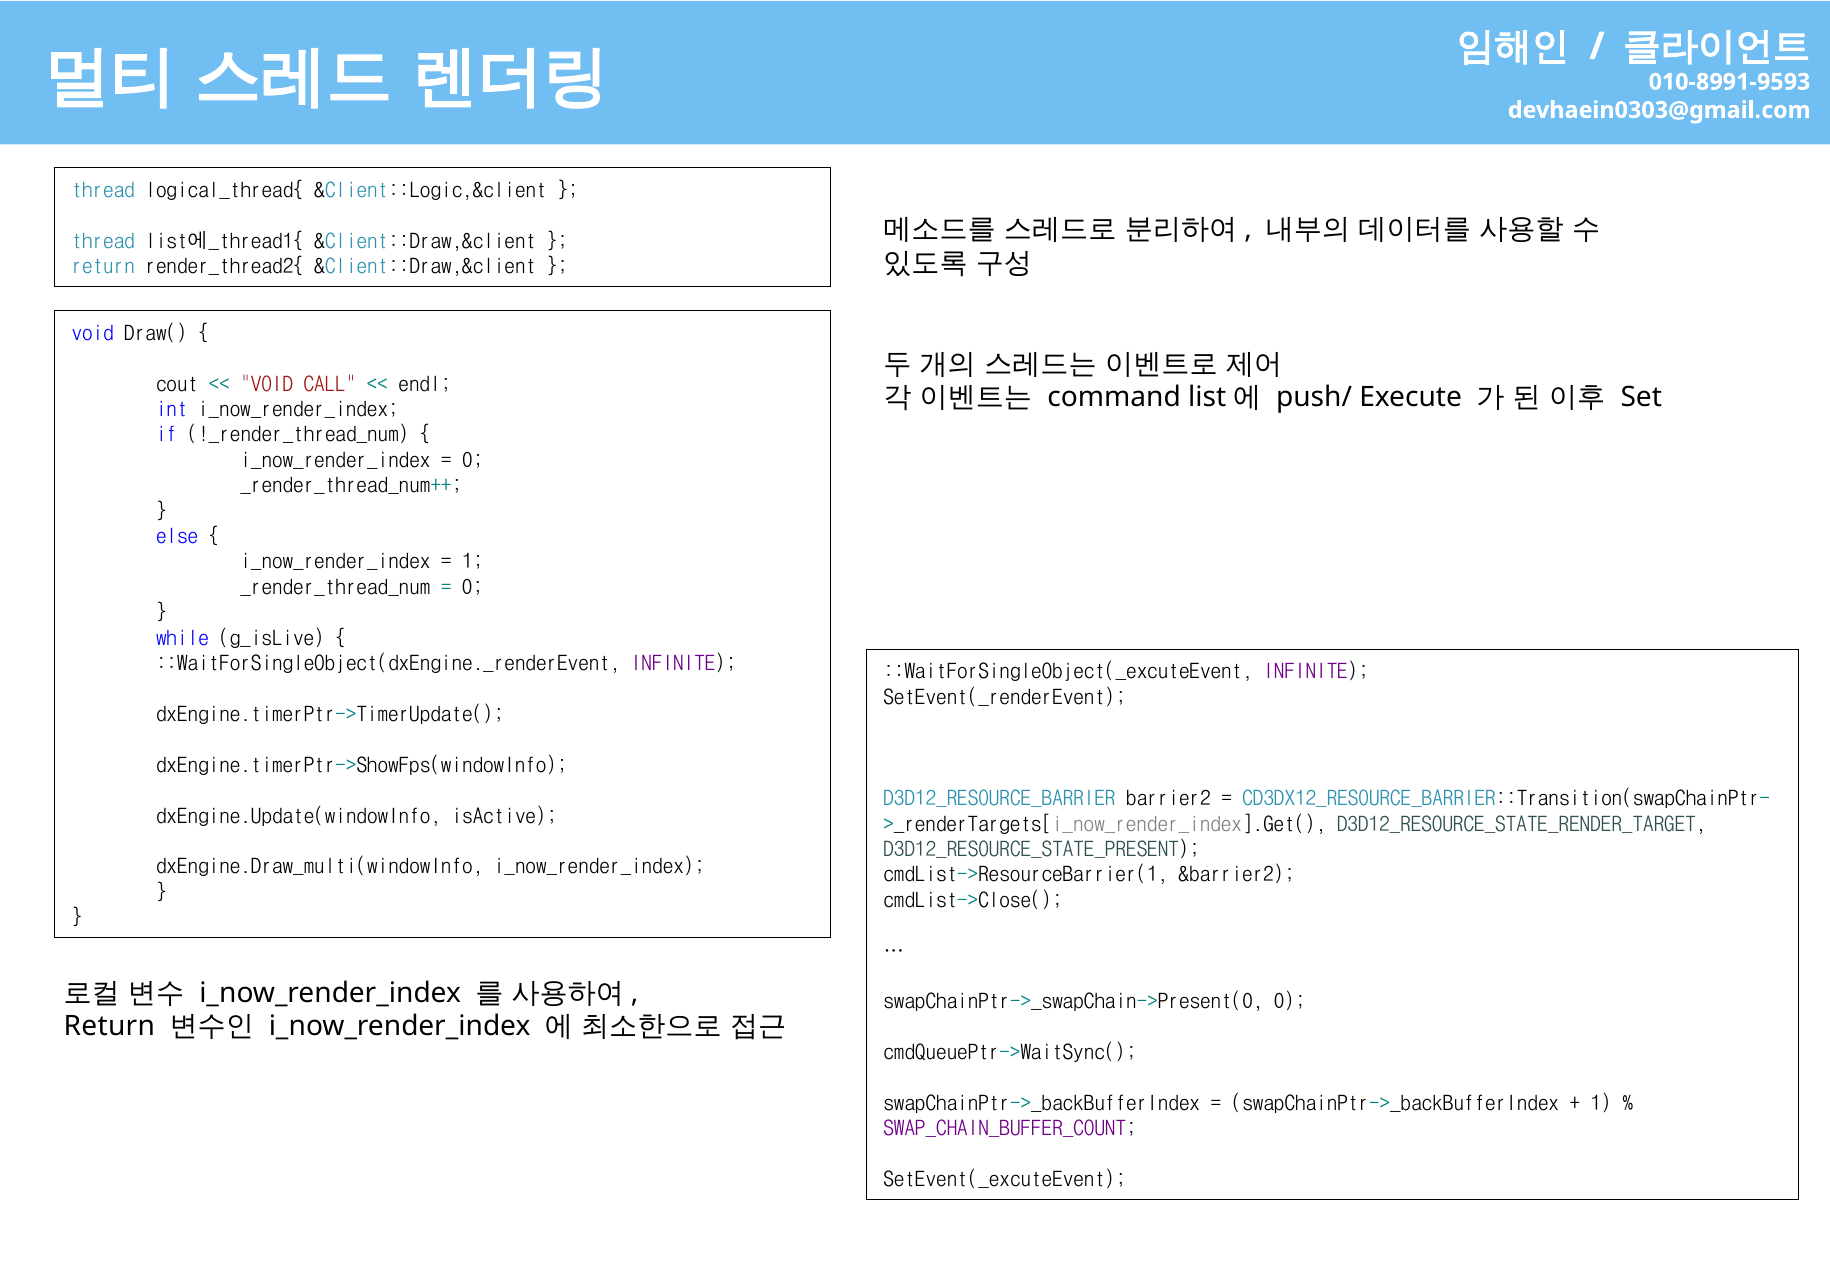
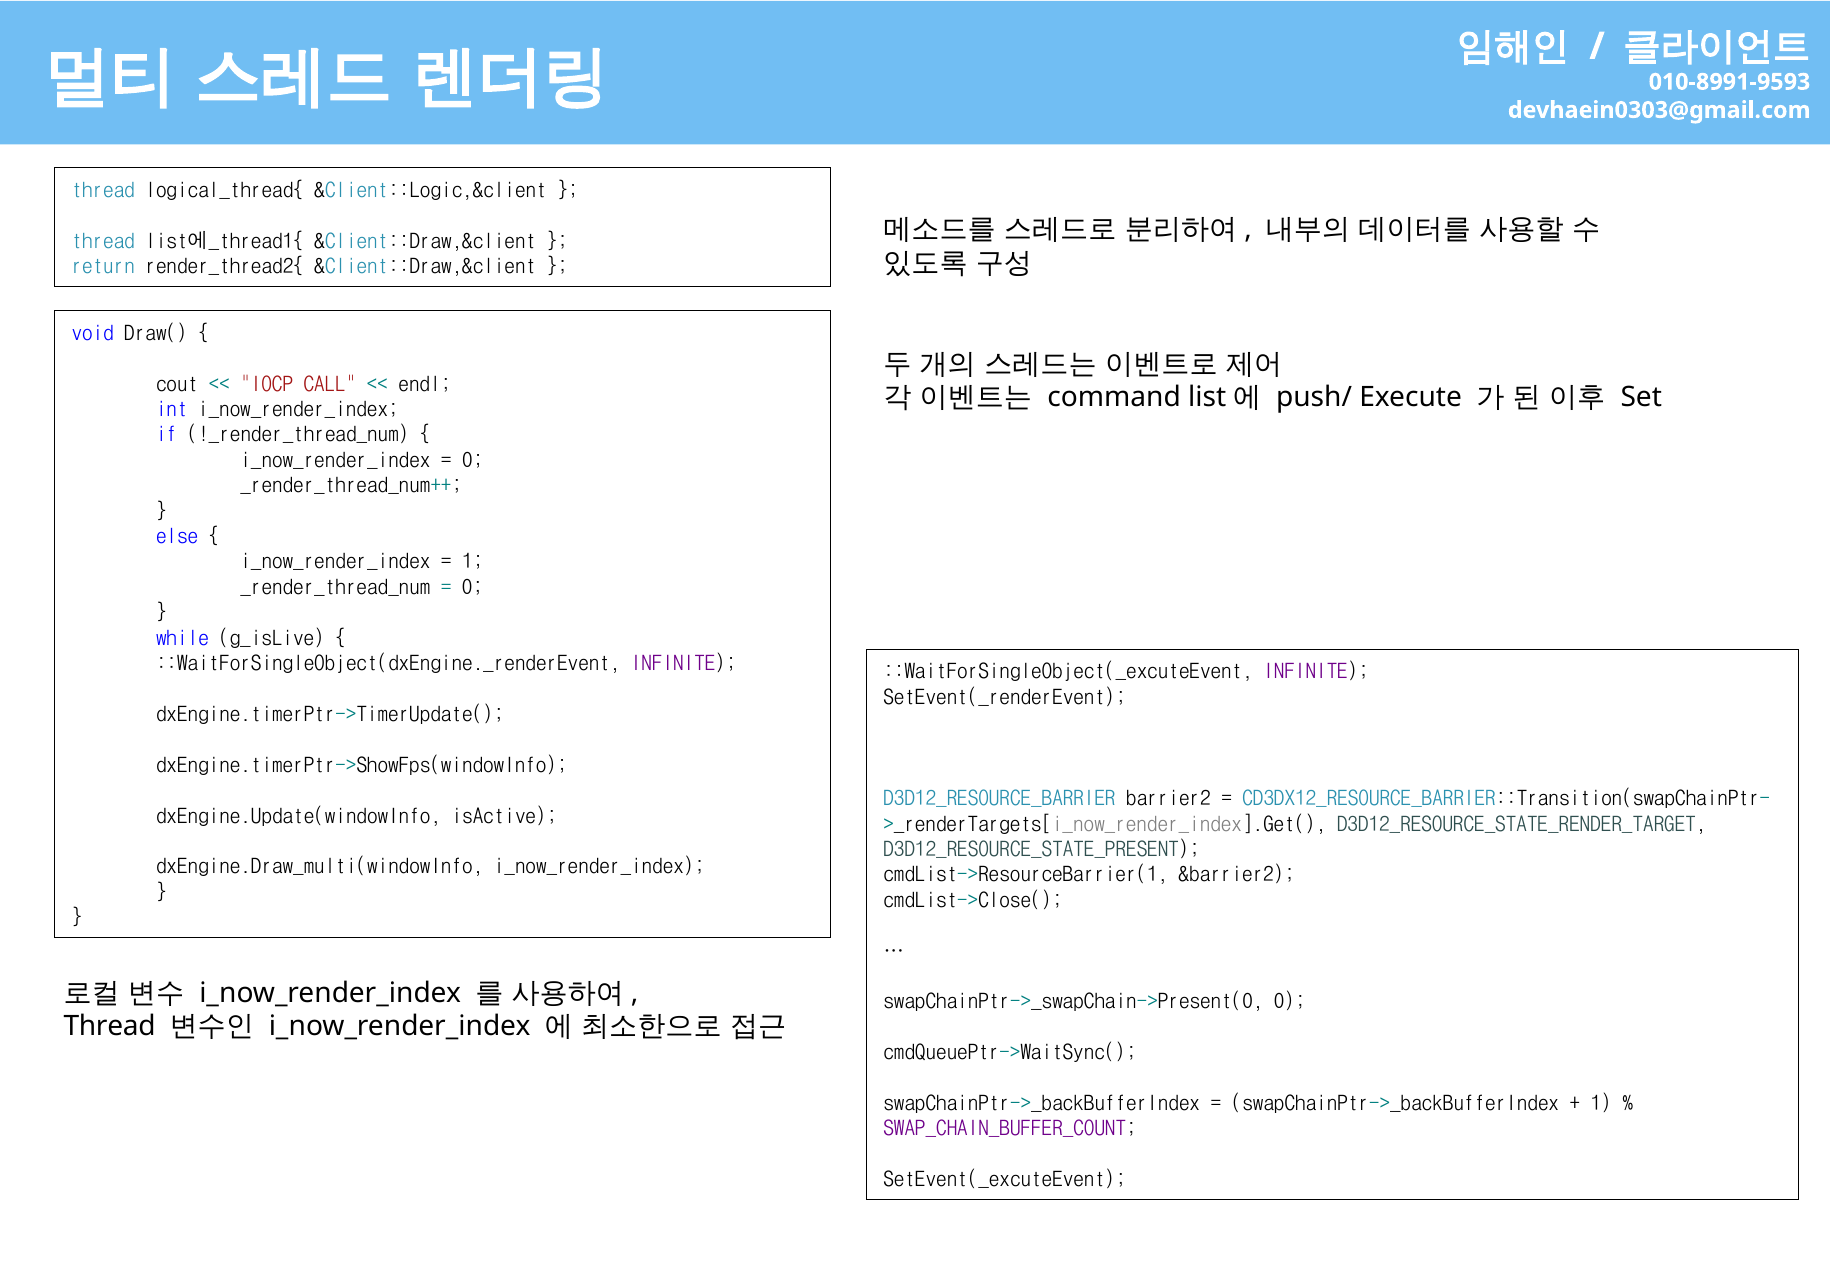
VOID: VOID -> IOCP (267, 384)
Return: Return -> Thread (110, 1026)
